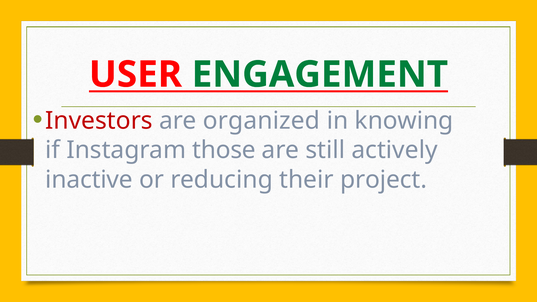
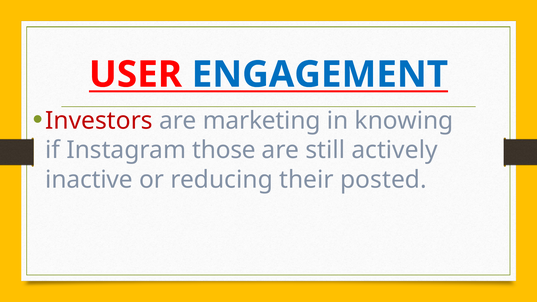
ENGAGEMENT colour: green -> blue (320, 75)
organized: organized -> marketing (262, 121)
project: project -> posted (383, 180)
